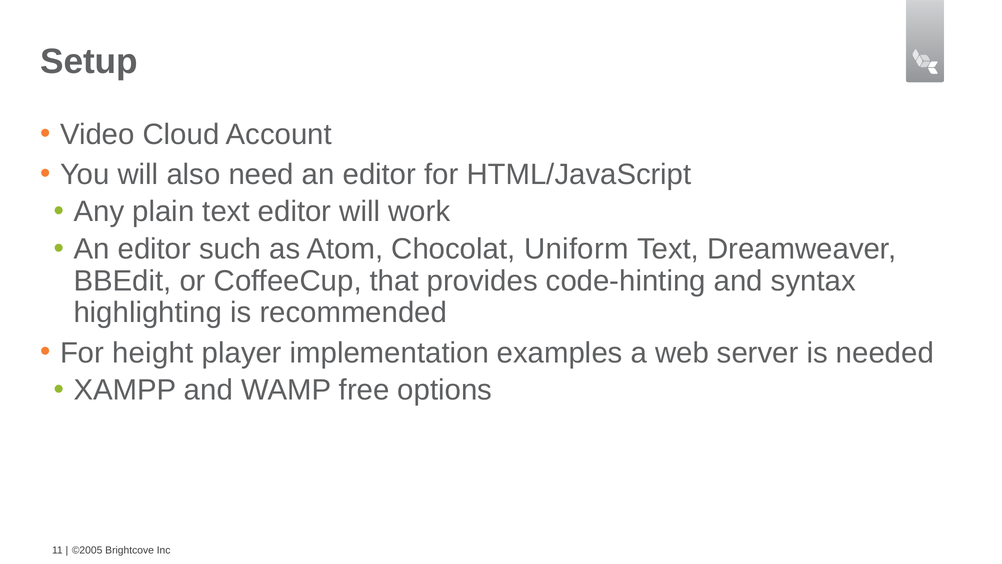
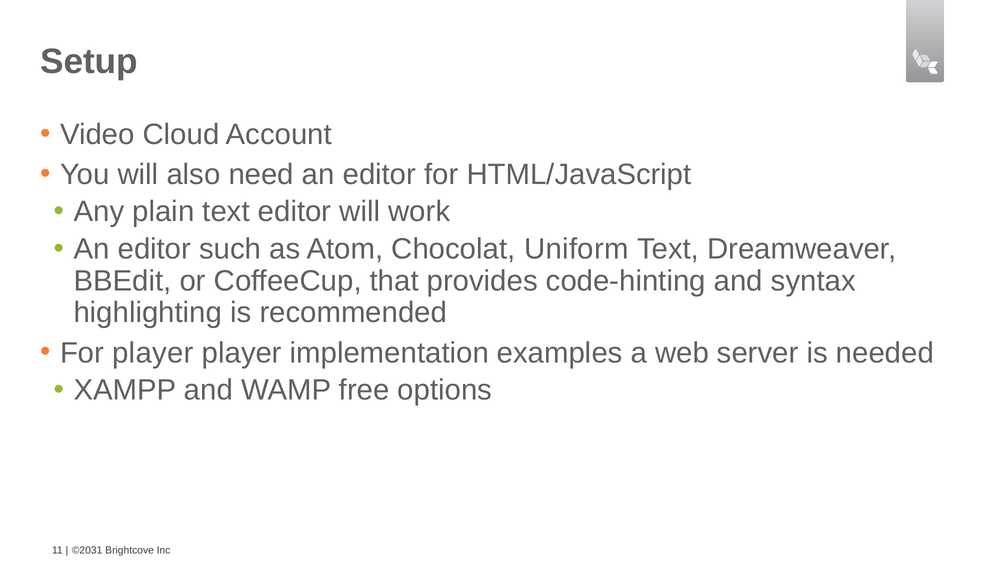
For height: height -> player (153, 353)
©2005: ©2005 -> ©2031 (87, 550)
